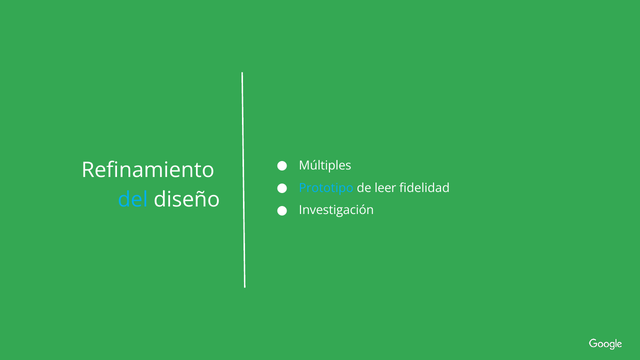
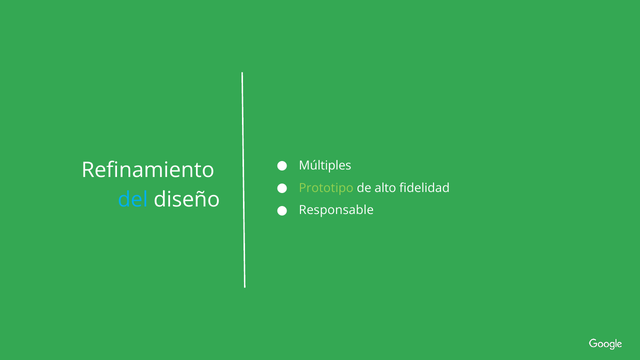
Prototipo colour: light blue -> light green (326, 188)
leer: leer -> alto (385, 188)
Investigación: Investigación -> Responsable (336, 210)
